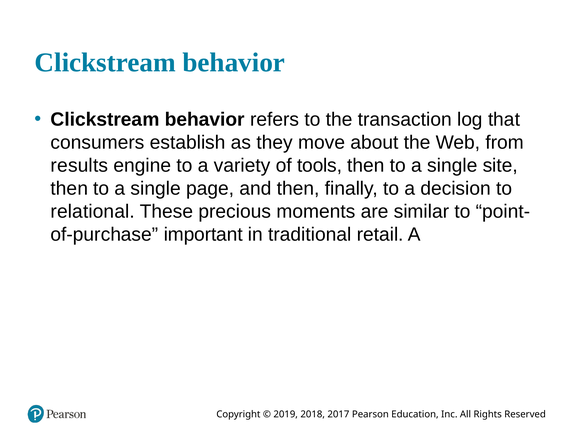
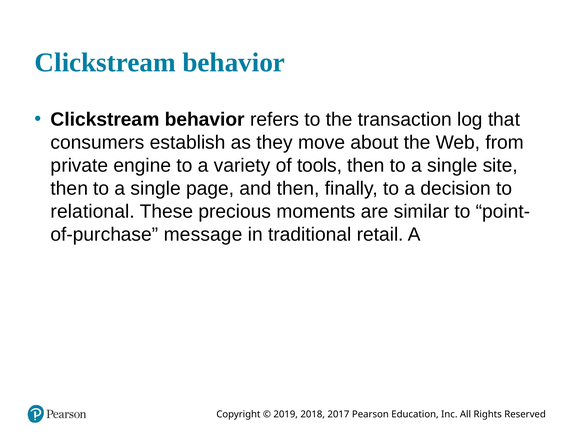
results: results -> private (79, 166)
important: important -> message (203, 235)
